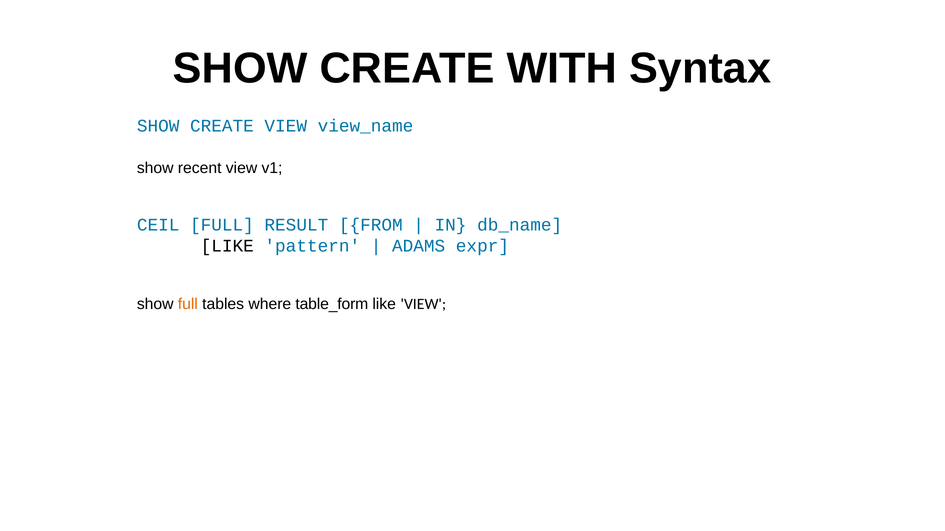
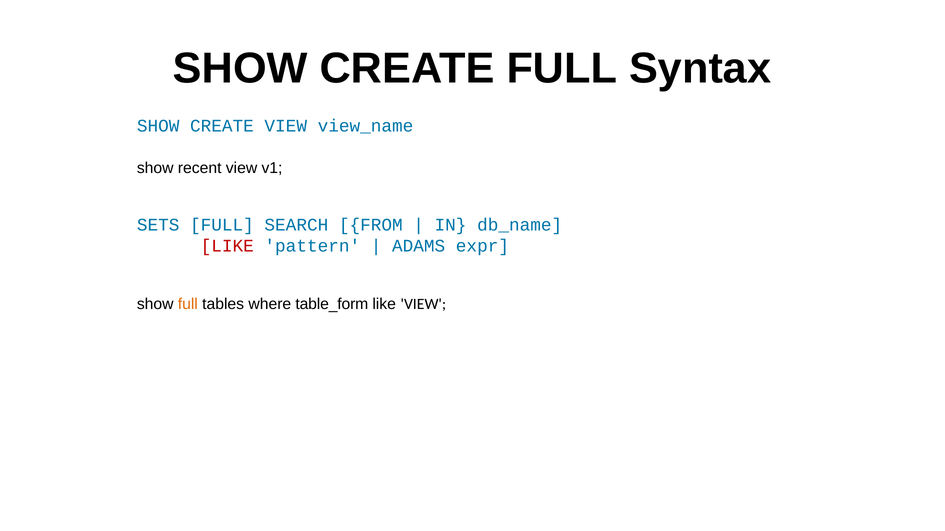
CREATE WITH: WITH -> FULL (562, 69)
CEIL: CEIL -> SETS (158, 225)
RESULT: RESULT -> SEARCH (296, 225)
LIKE colour: black -> red (227, 246)
